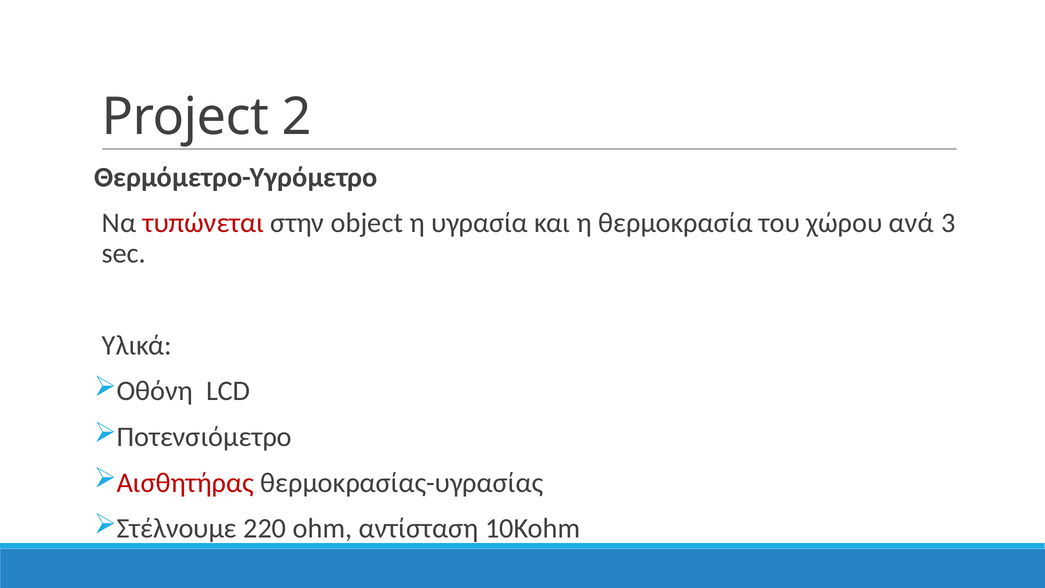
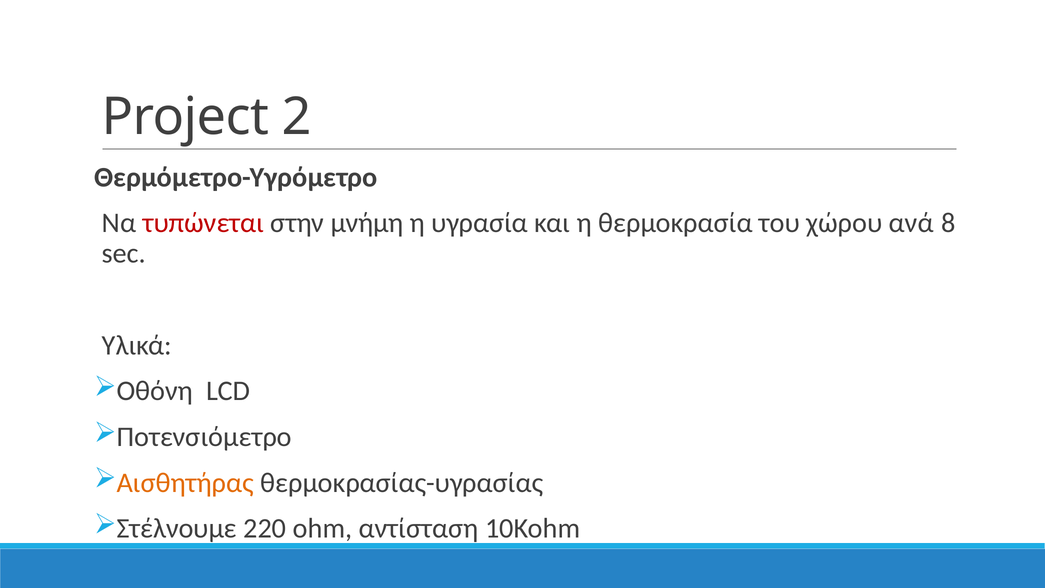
object: object -> μνήμη (367, 223)
3: 3 -> 8 (948, 223)
Αισθητήρας colour: red -> orange (185, 483)
